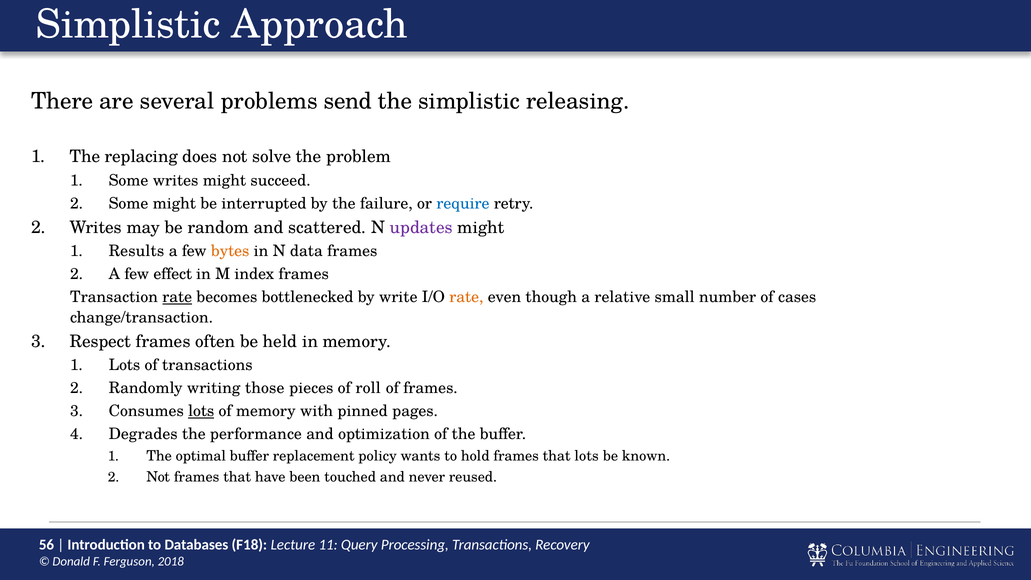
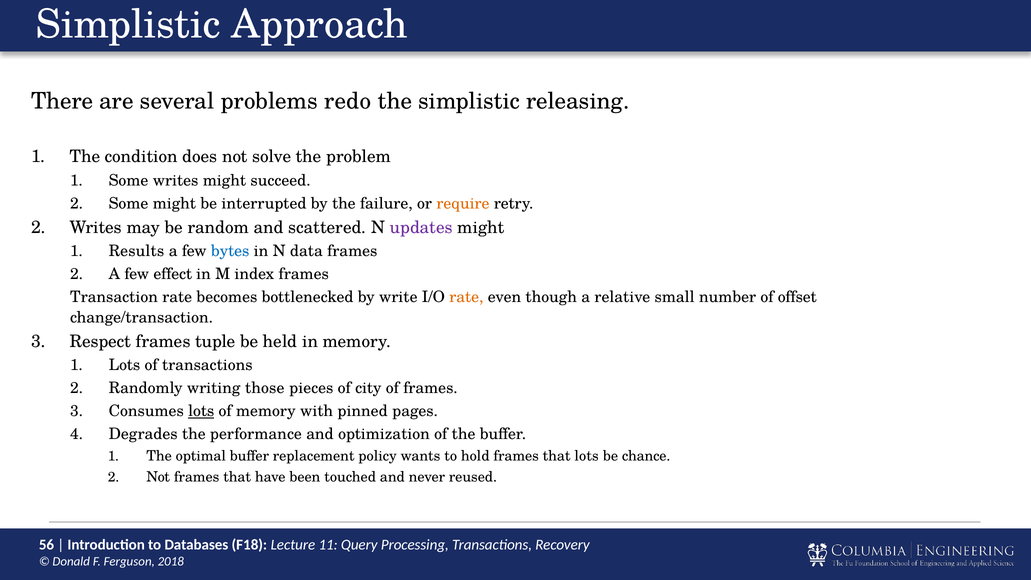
send: send -> redo (348, 101)
replacing: replacing -> condition (141, 157)
require colour: blue -> orange (463, 203)
bytes colour: orange -> blue (230, 251)
rate underline: present -> none (177, 297)
cases: cases -> offset (797, 297)
often: often -> tuple (215, 342)
roll: roll -> city (368, 388)
known: known -> chance (646, 456)
